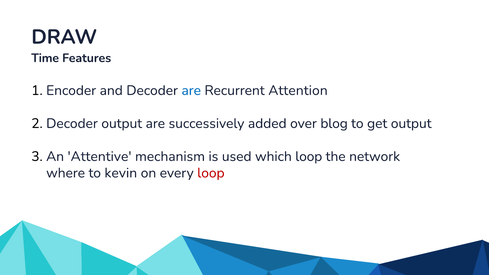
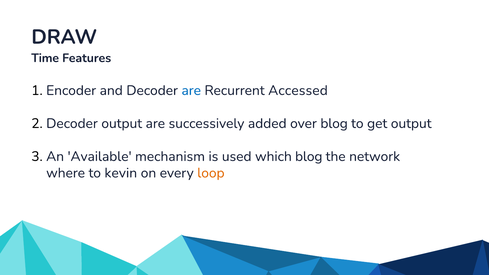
Attention: Attention -> Accessed (298, 90)
Attentive: Attentive -> Available (100, 156)
which loop: loop -> blog (309, 156)
loop colour: red -> orange (211, 173)
